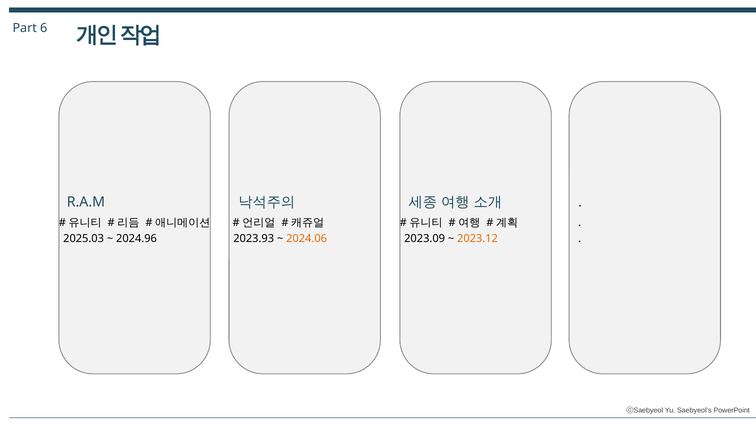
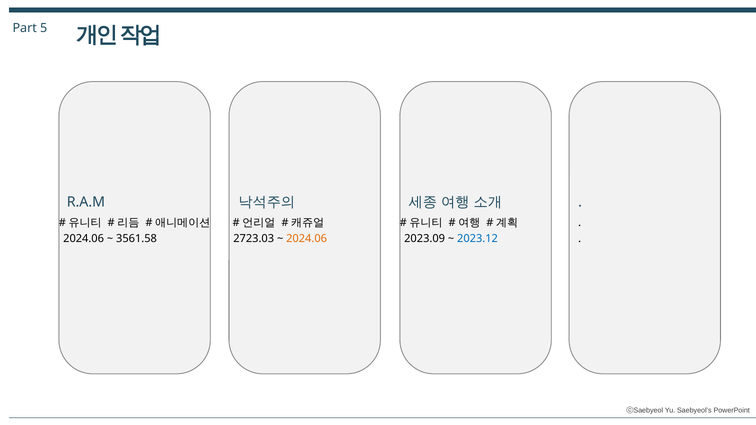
6: 6 -> 5 (44, 28)
2025.03: 2025.03 -> 2024.06 (84, 239)
2024.96: 2024.96 -> 3561.58 (136, 239)
2023.93: 2023.93 -> 2723.03 (254, 239)
2023.12 colour: orange -> blue (478, 239)
